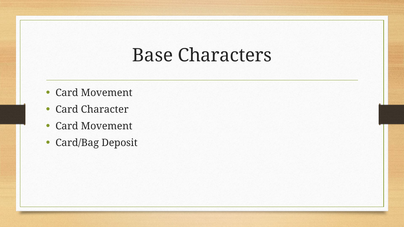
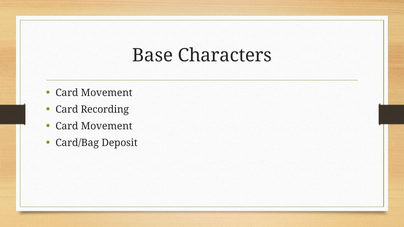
Character: Character -> Recording (105, 110)
